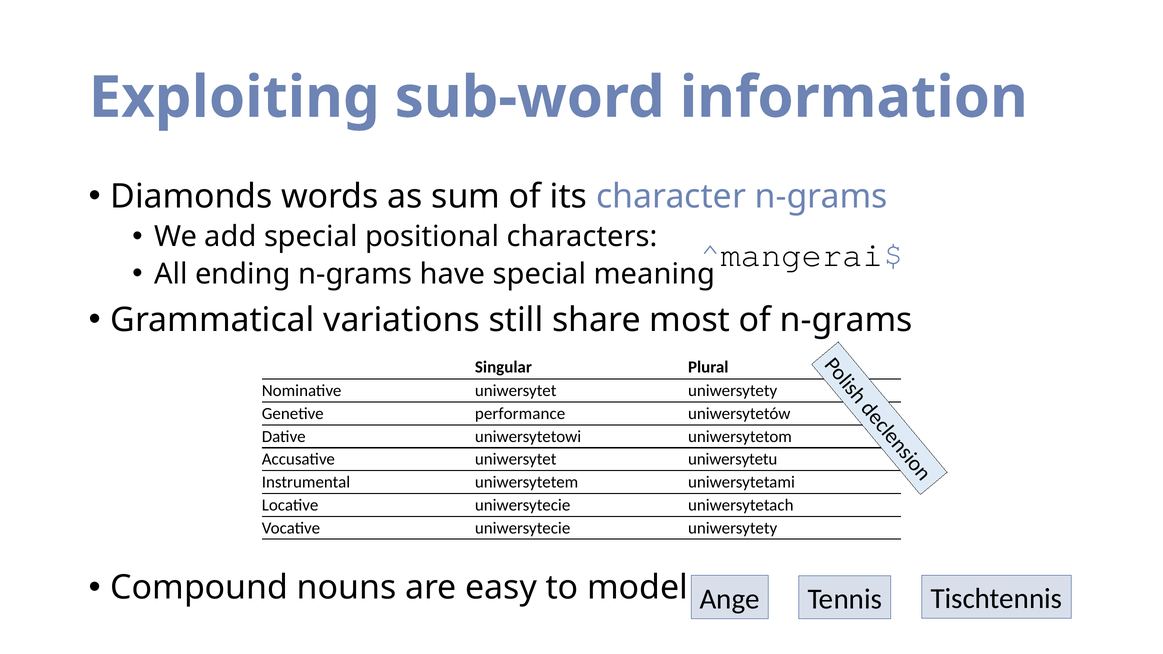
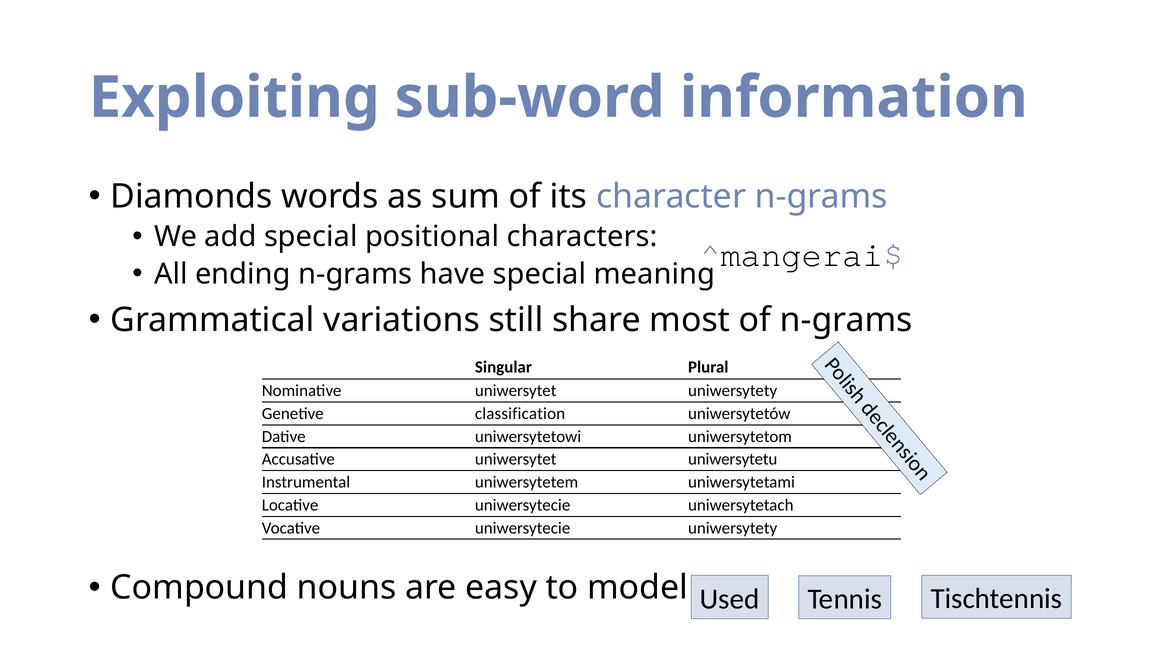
performance: performance -> classification (520, 414)
Ange: Ange -> Used (730, 599)
